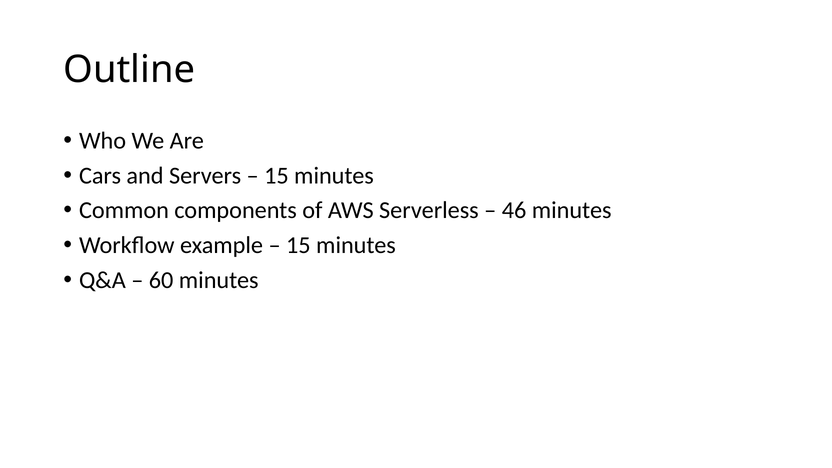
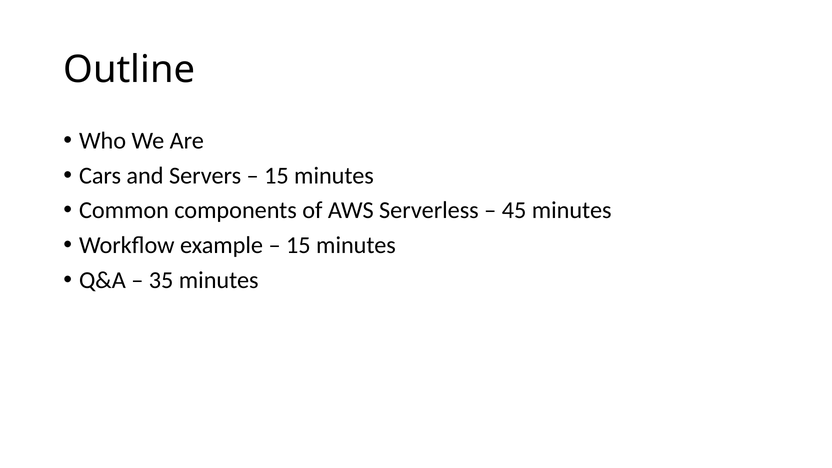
46: 46 -> 45 (514, 210)
60: 60 -> 35 (161, 280)
